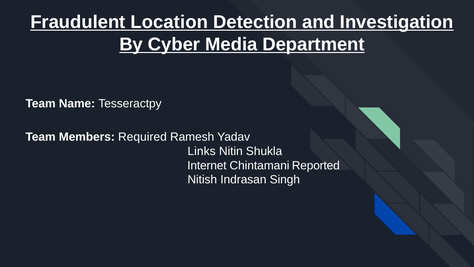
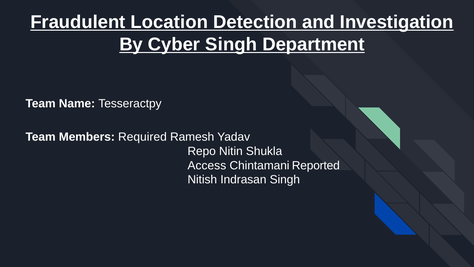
Cyber Media: Media -> Singh (231, 44)
Links: Links -> Repo (202, 151)
Internet: Internet -> Access (207, 165)
